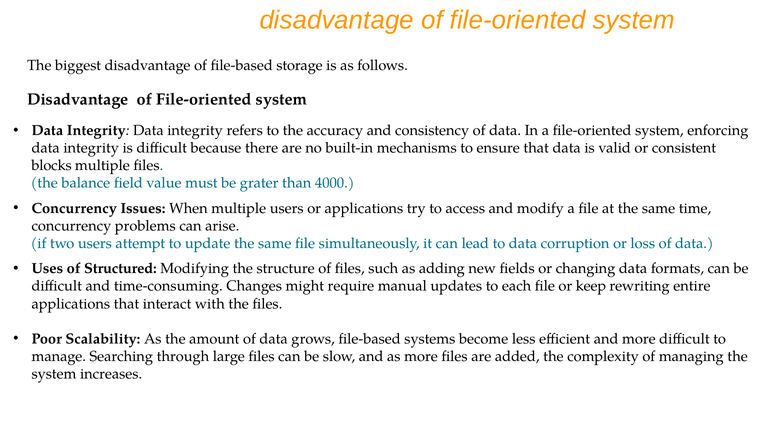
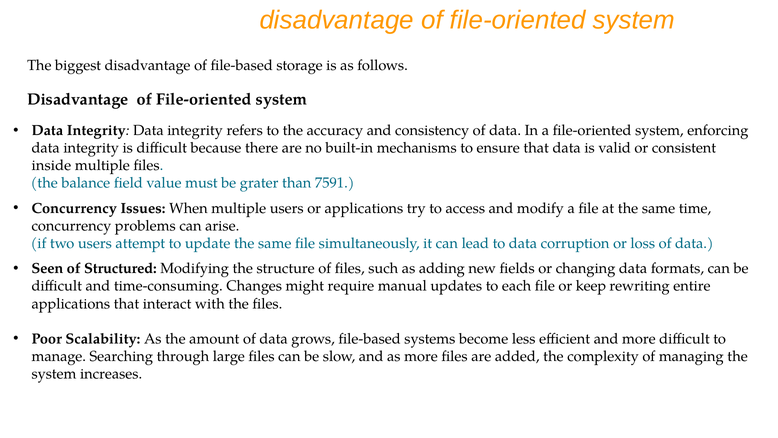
blocks: blocks -> inside (51, 165)
4000: 4000 -> 7591 (335, 183)
Uses: Uses -> Seen (47, 268)
